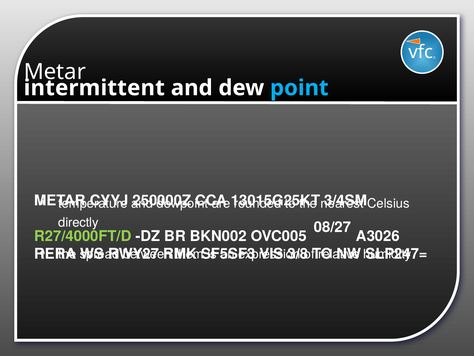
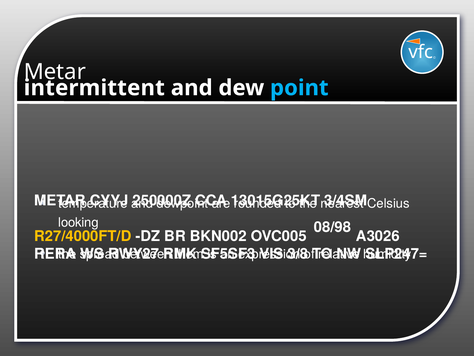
directly: directly -> looking (78, 222)
08/27: 08/27 -> 08/98 (332, 227)
R27/4000FT/D colour: light green -> yellow (83, 236)
